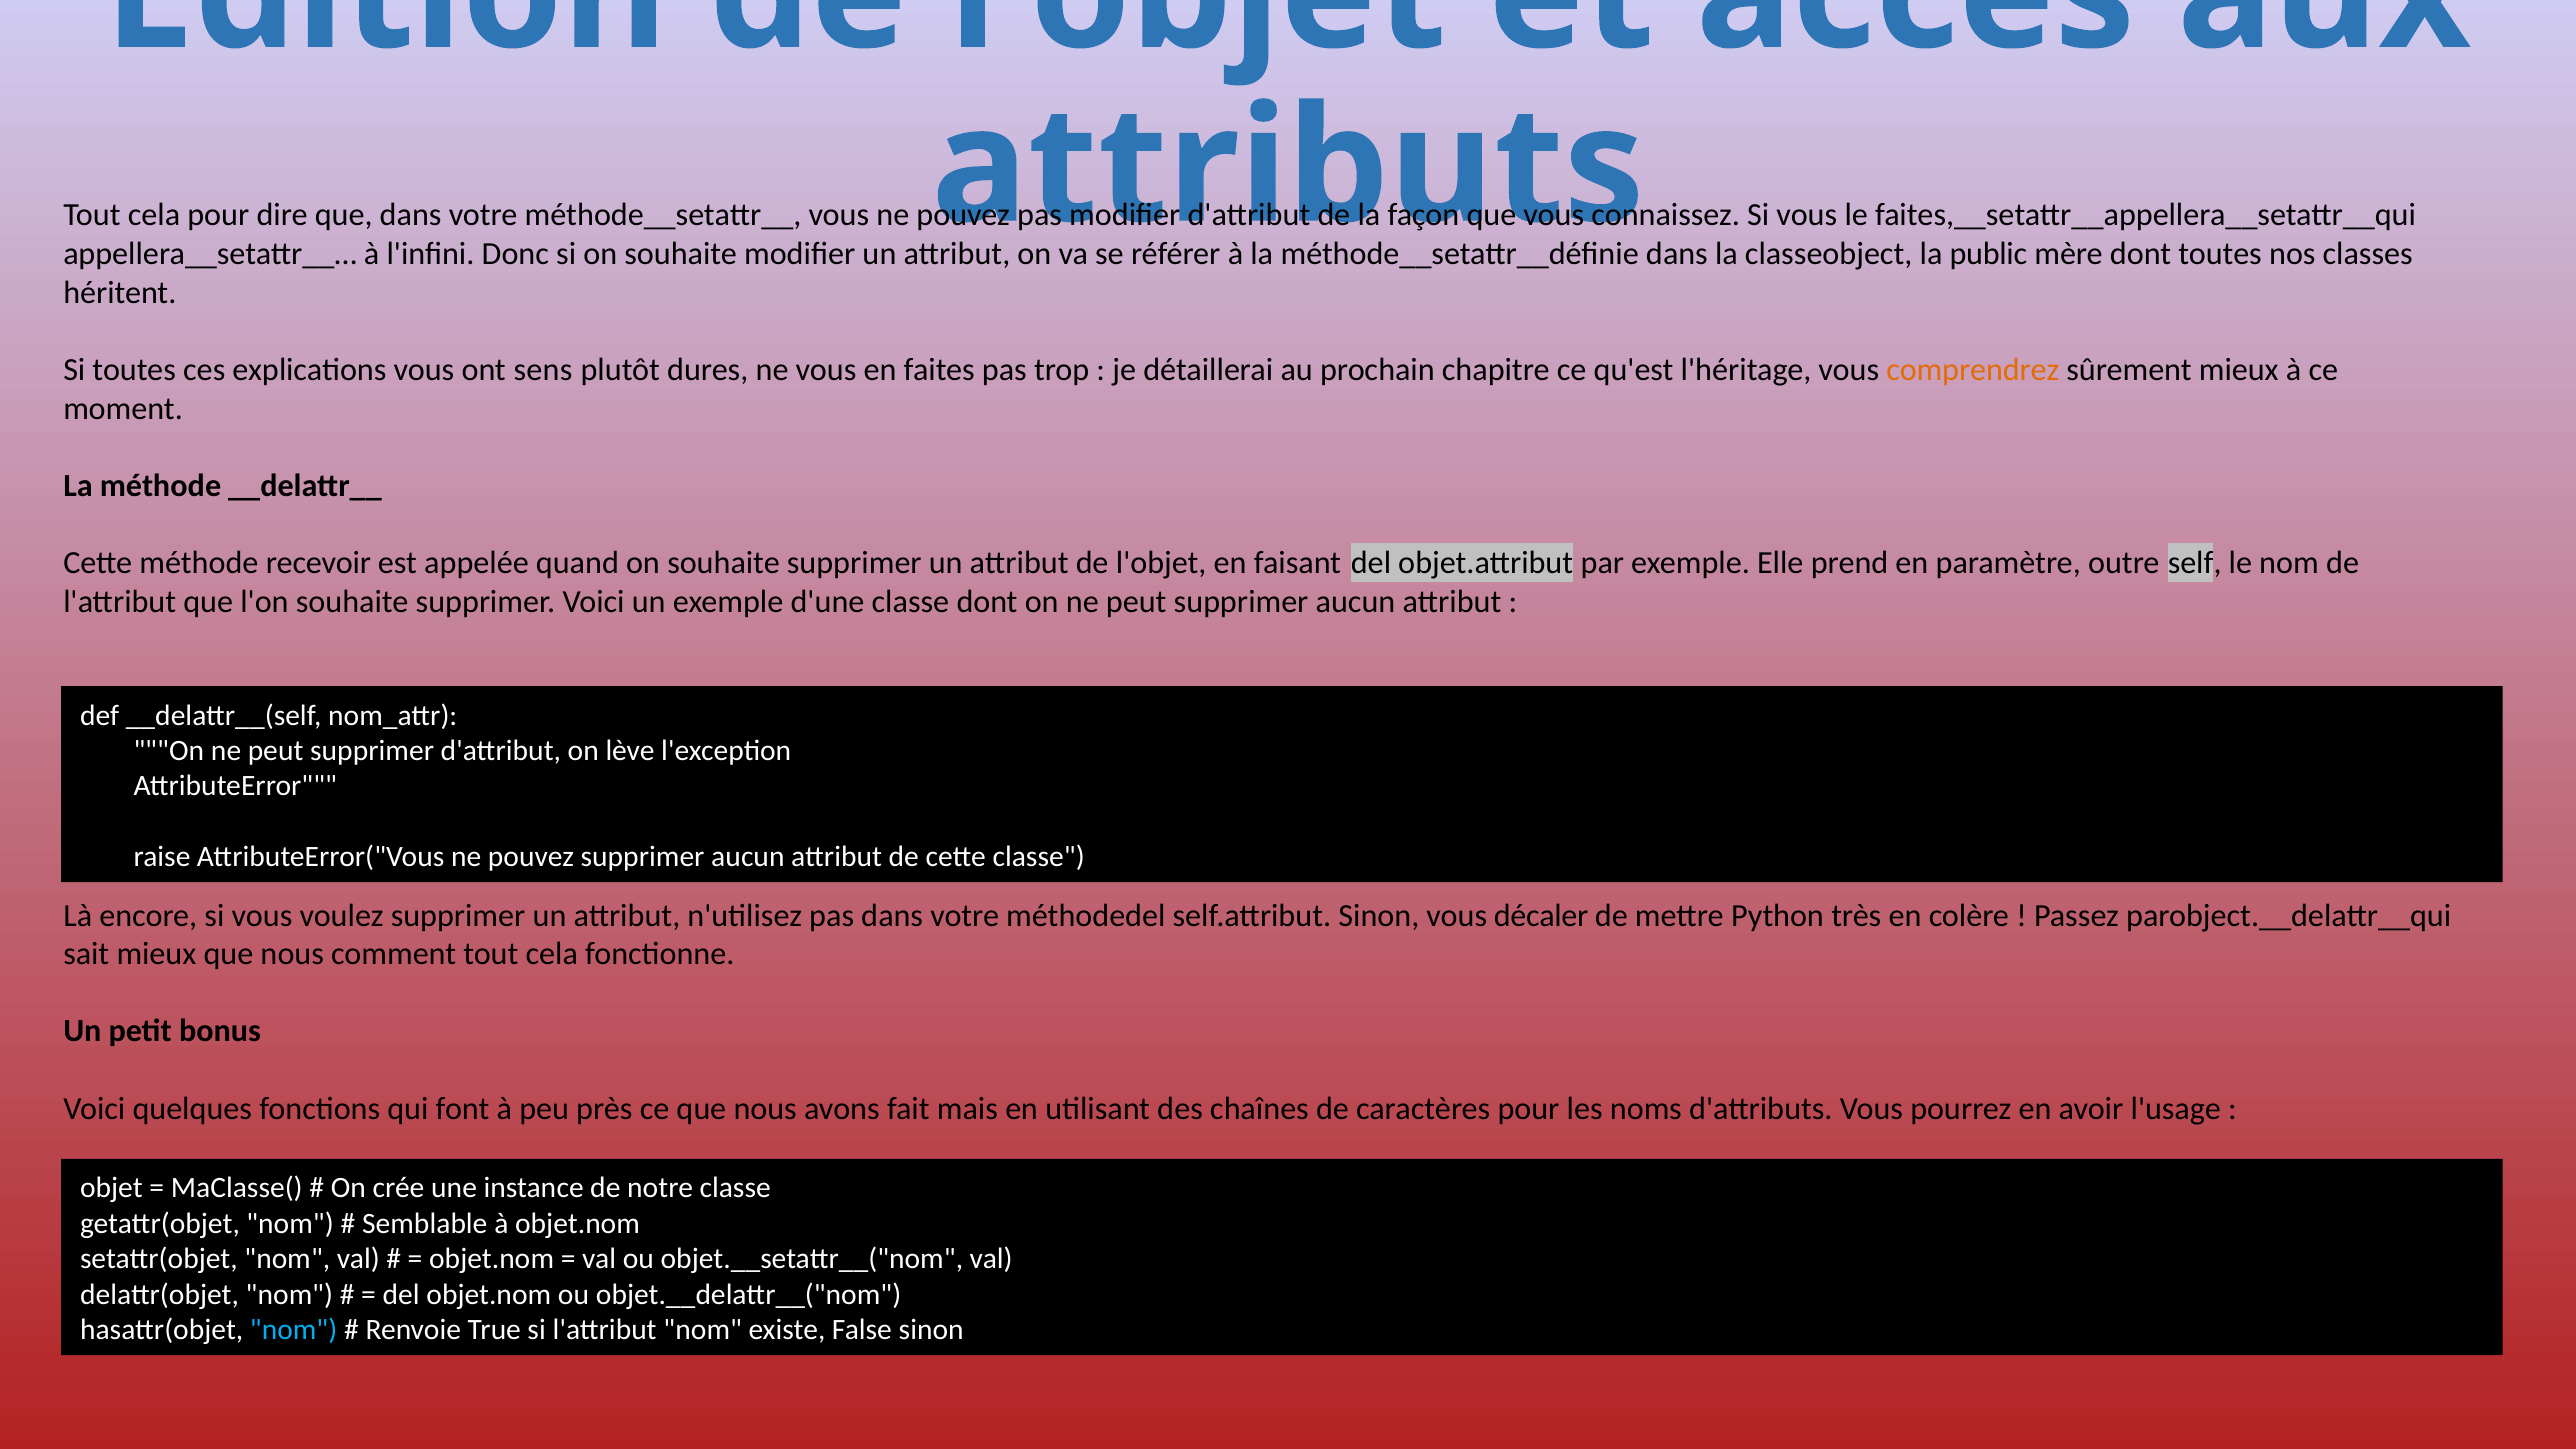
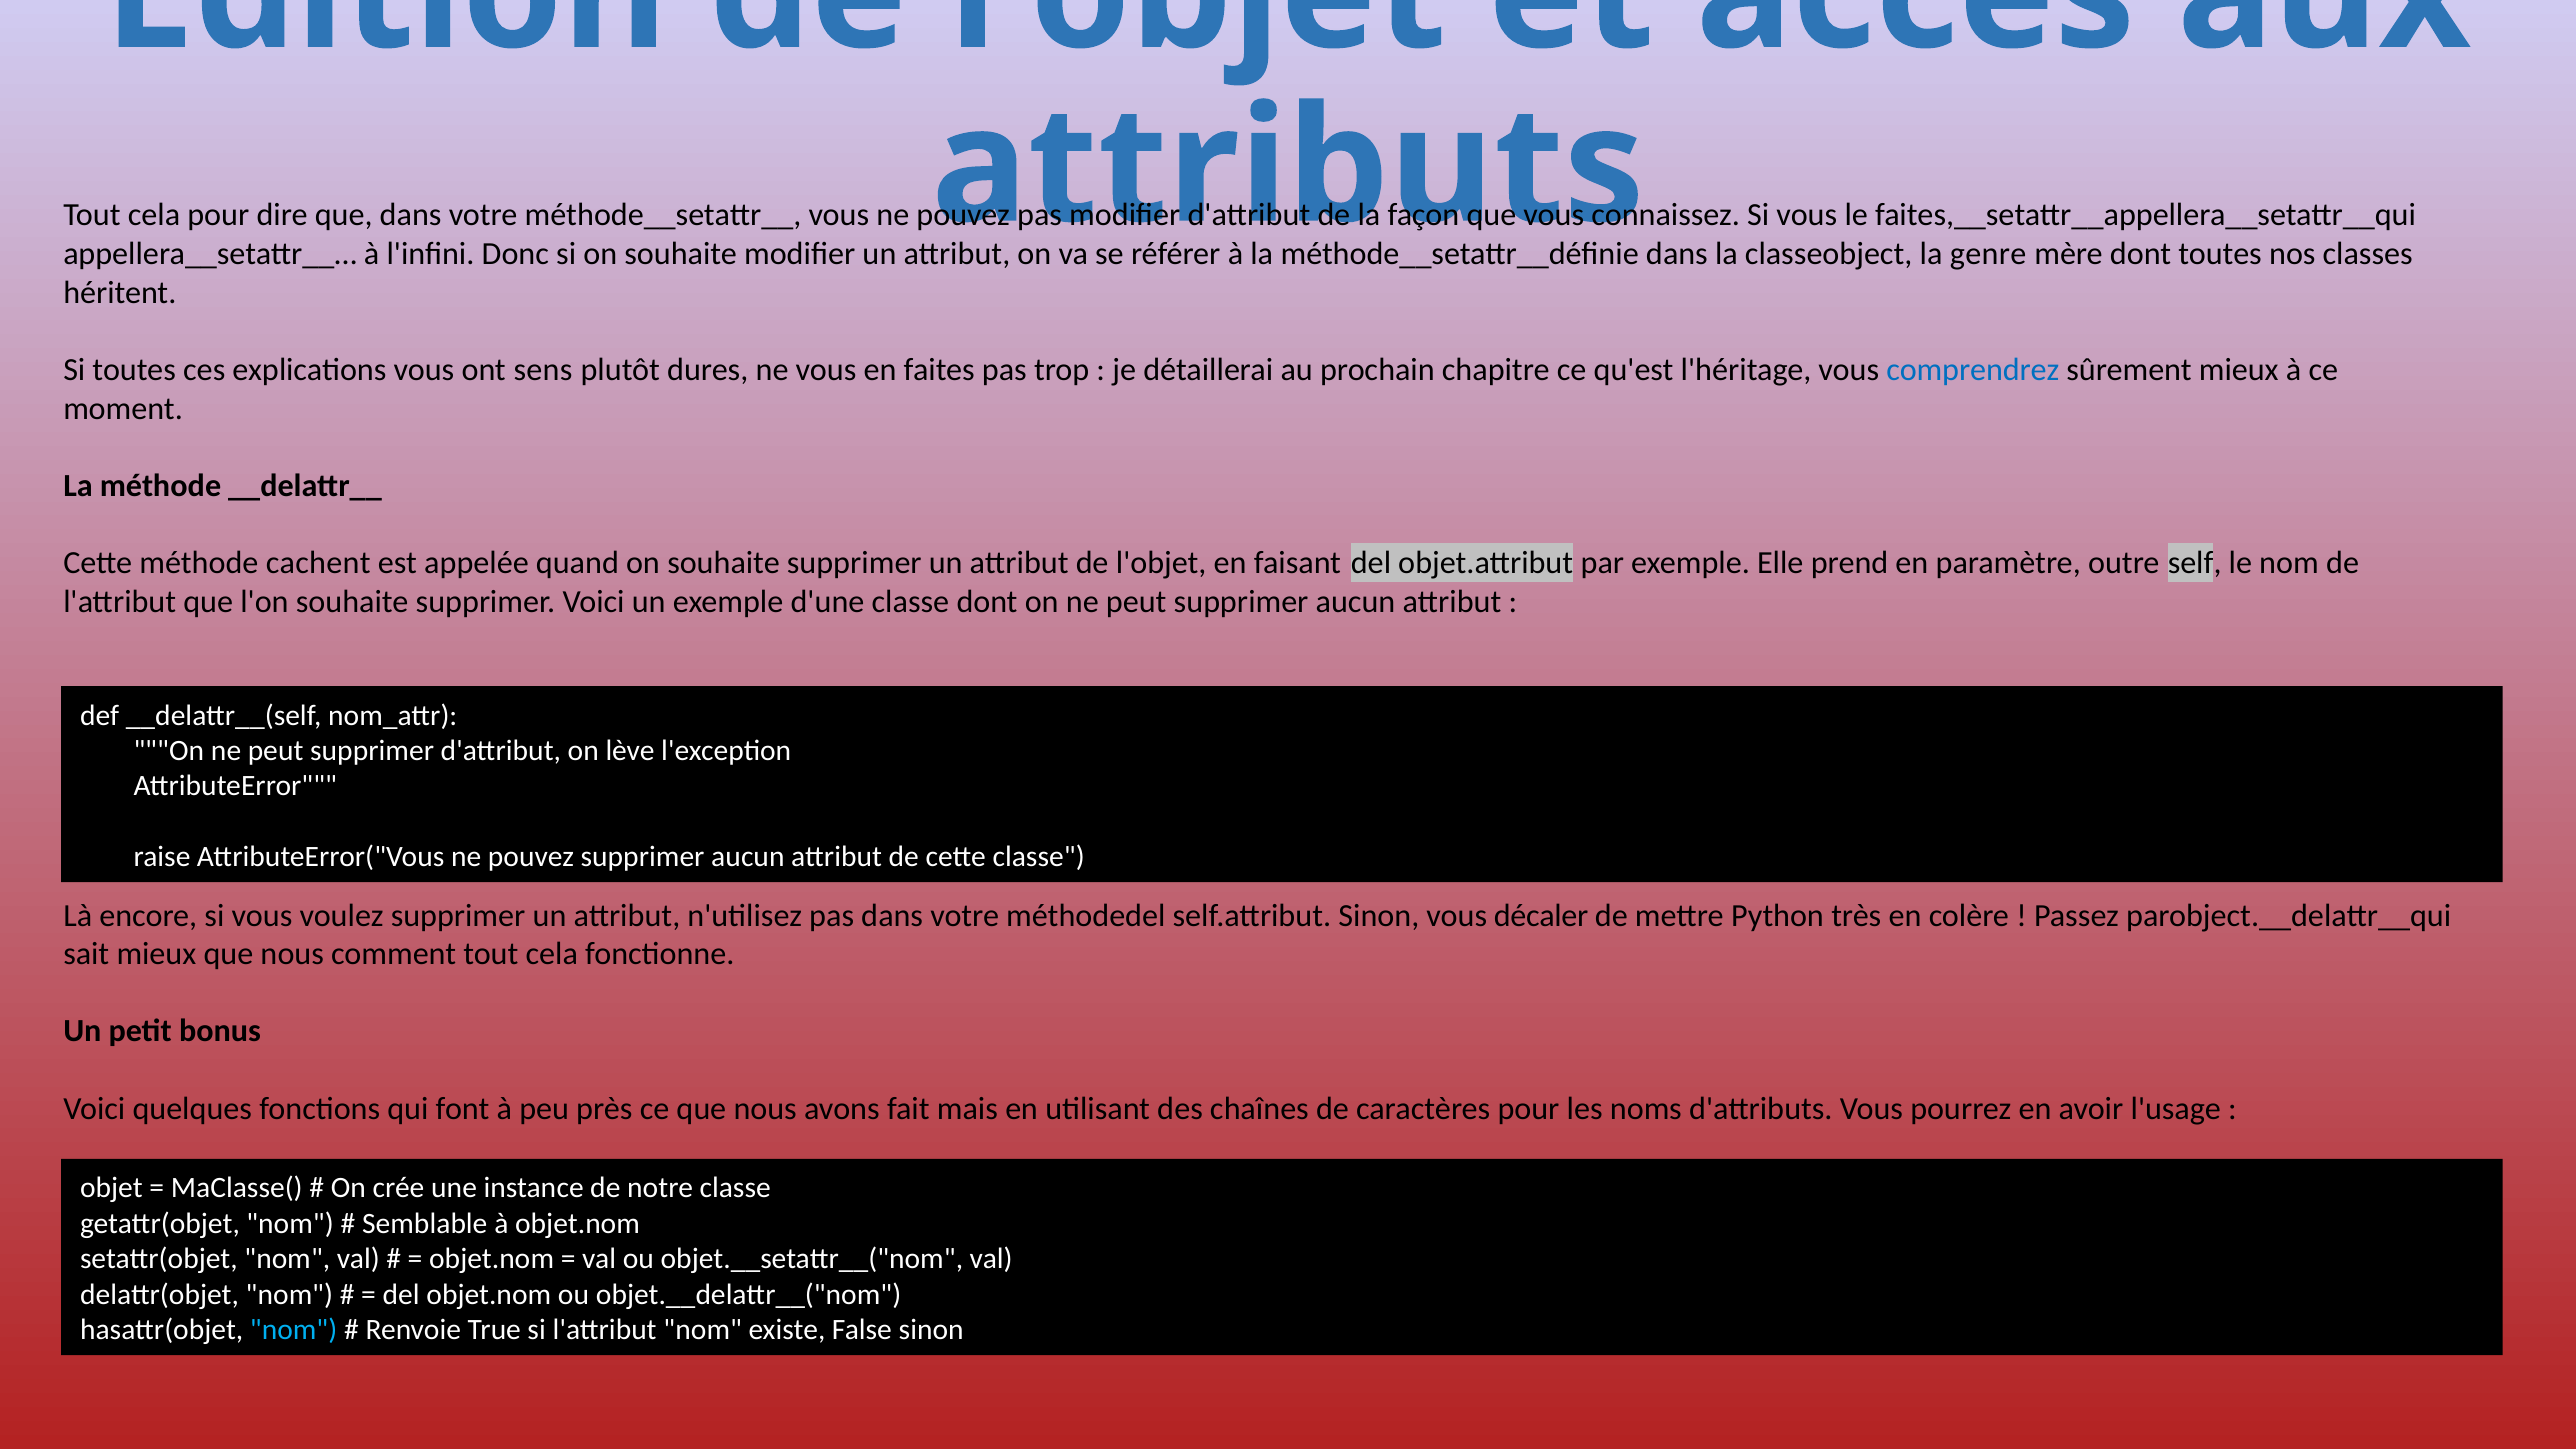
public: public -> genre (1988, 254)
comprendrez colour: orange -> blue (1973, 370)
recevoir: recevoir -> cachent (318, 563)
